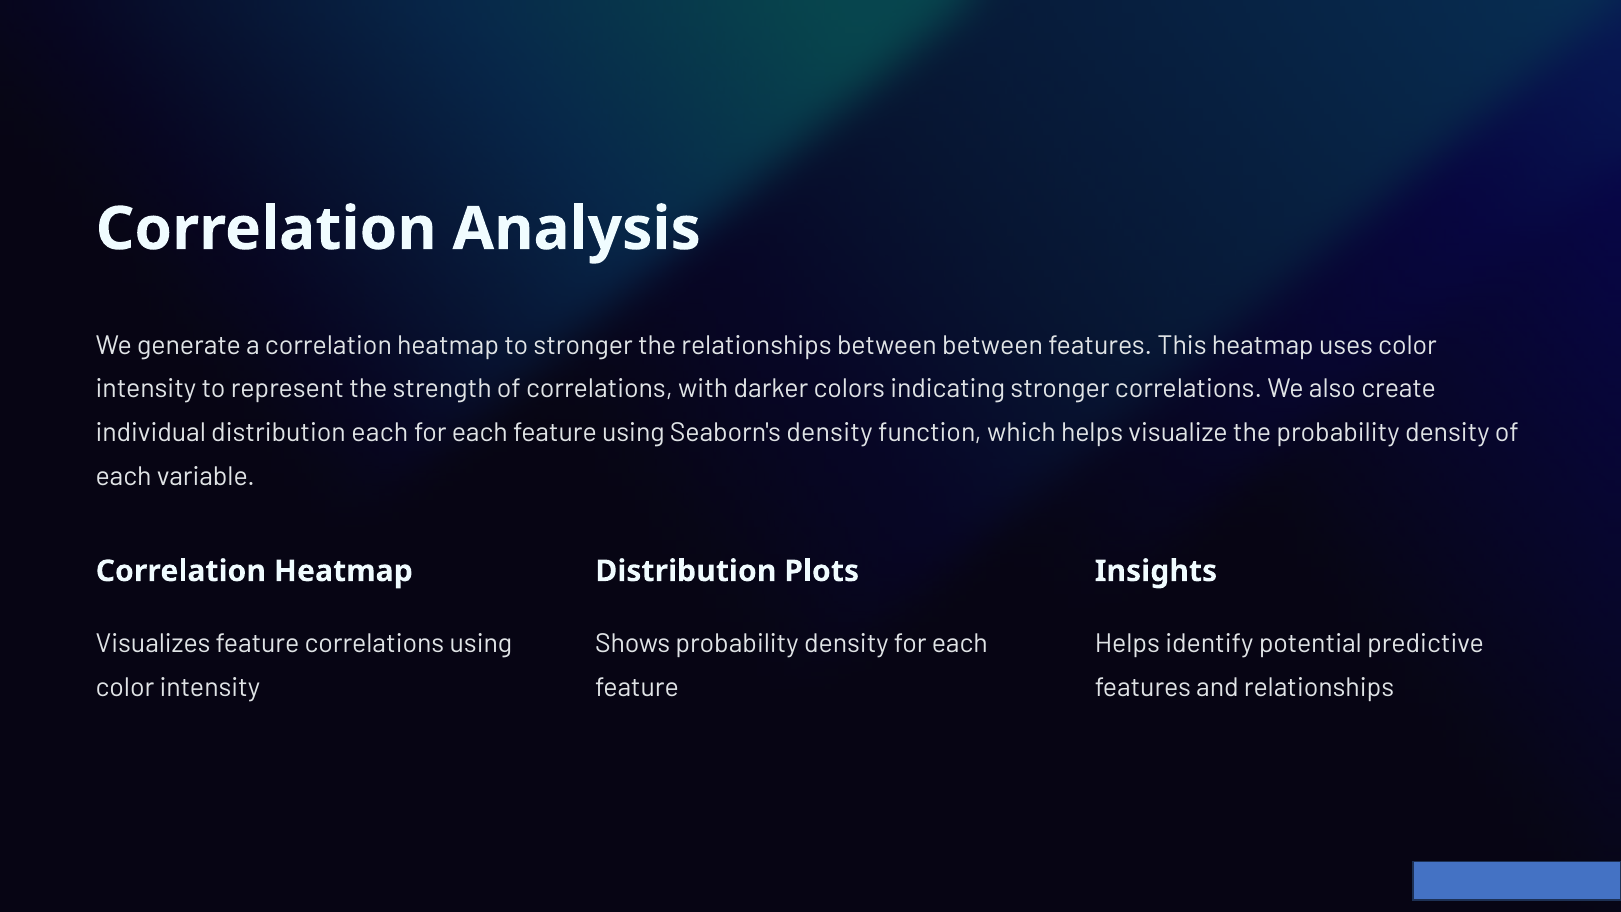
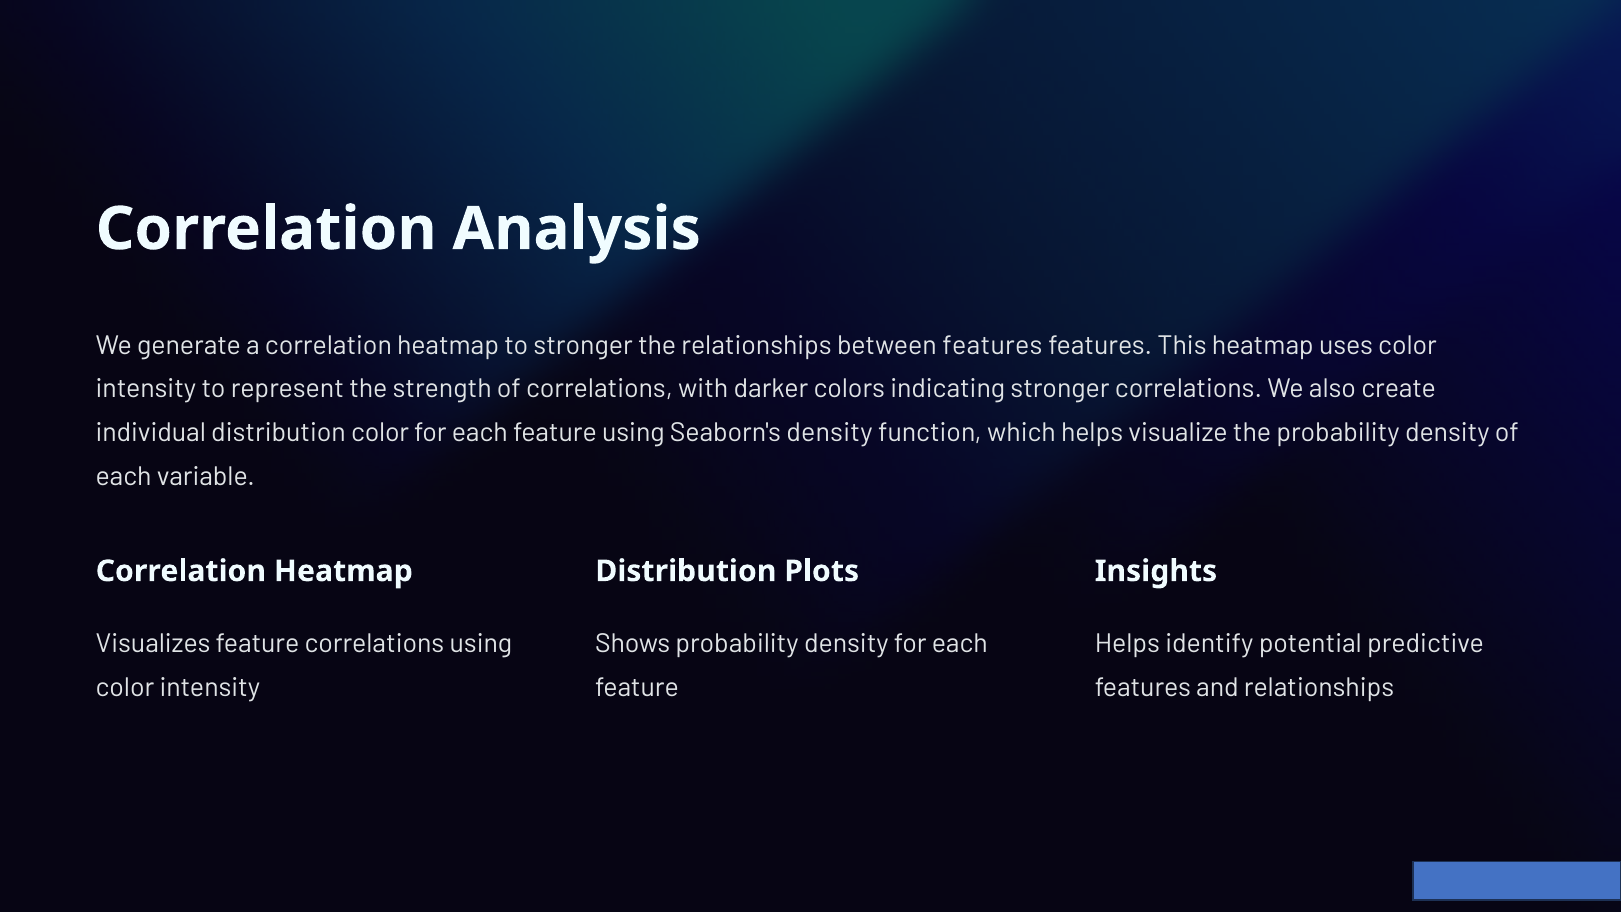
between between: between -> features (992, 345)
distribution each: each -> color (380, 433)
